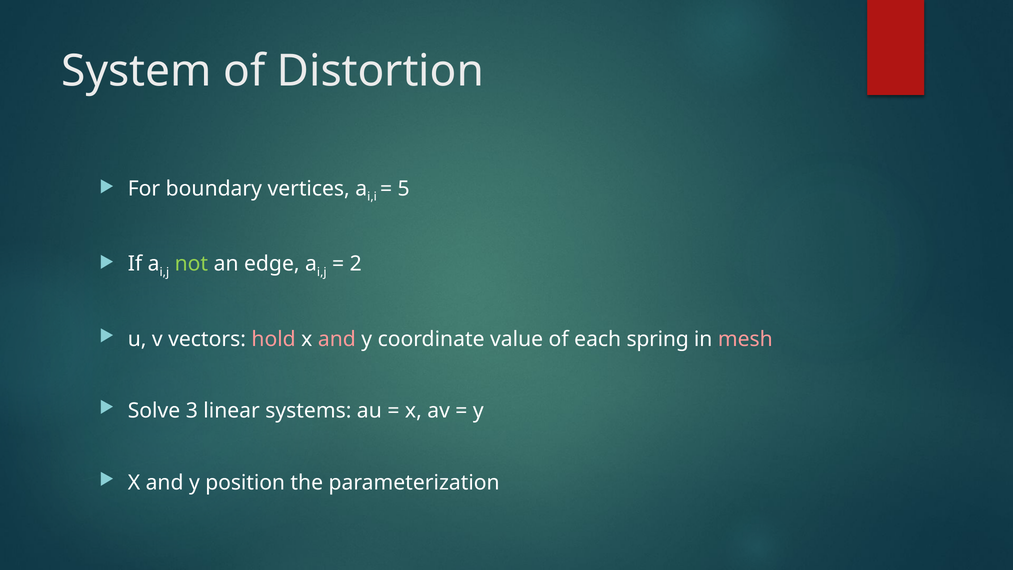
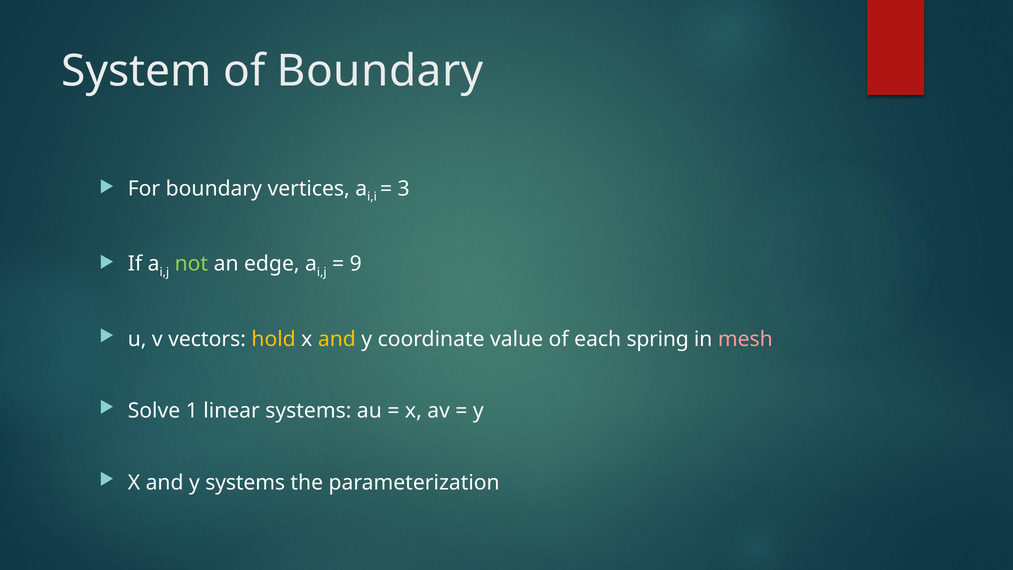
of Distortion: Distortion -> Boundary (380, 71)
5: 5 -> 3 (404, 189)
2: 2 -> 9 (356, 264)
hold colour: pink -> yellow (274, 339)
and colour: pink -> yellow (337, 339)
3: 3 -> 1 (192, 411)
y position: position -> systems (245, 483)
